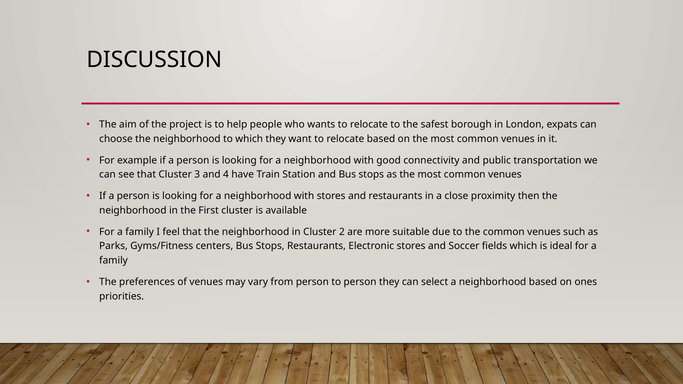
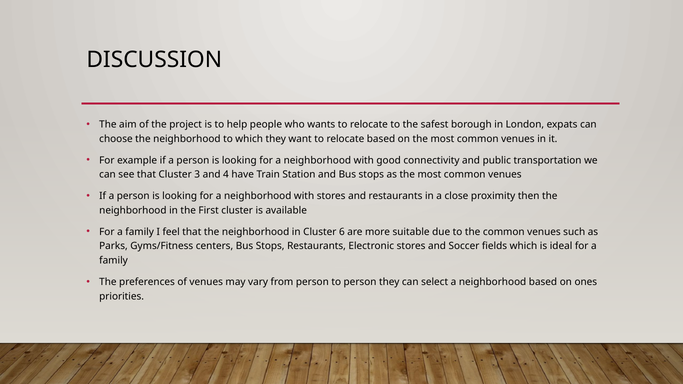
2: 2 -> 6 (342, 232)
